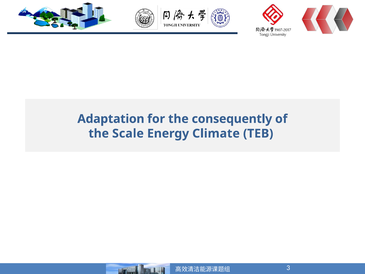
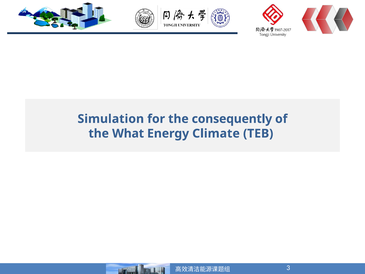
Adaptation: Adaptation -> Simulation (111, 119)
Scale: Scale -> What (128, 133)
